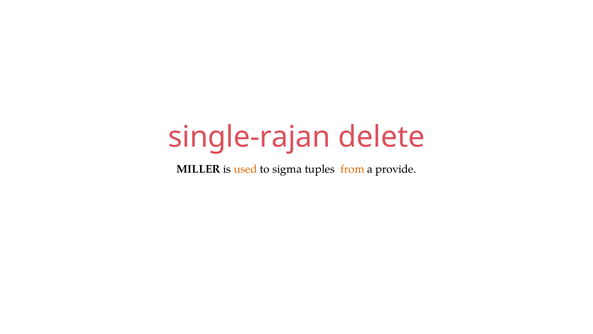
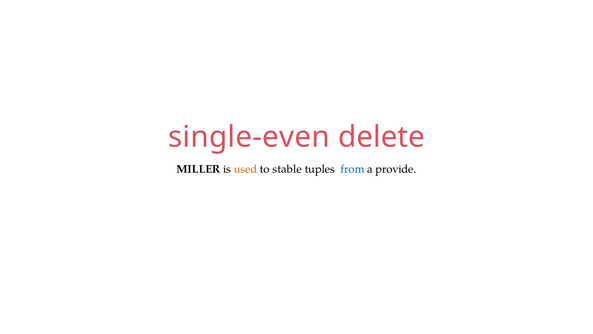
single-rajan: single-rajan -> single-even (249, 137)
sigma: sigma -> stable (287, 169)
from colour: orange -> blue (353, 169)
